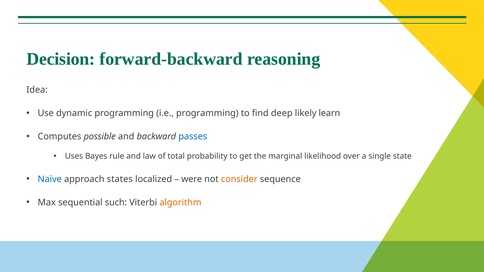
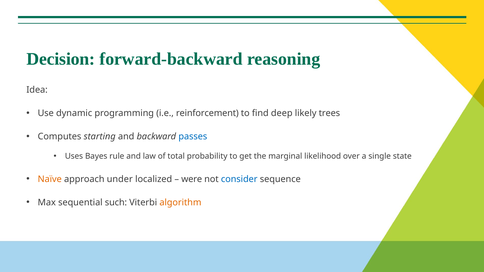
i.e programming: programming -> reinforcement (207, 113)
learn: learn -> trees (329, 113)
possible: possible -> starting (100, 137)
Naïve colour: blue -> orange (50, 179)
states: states -> under (120, 179)
consider colour: orange -> blue (239, 179)
